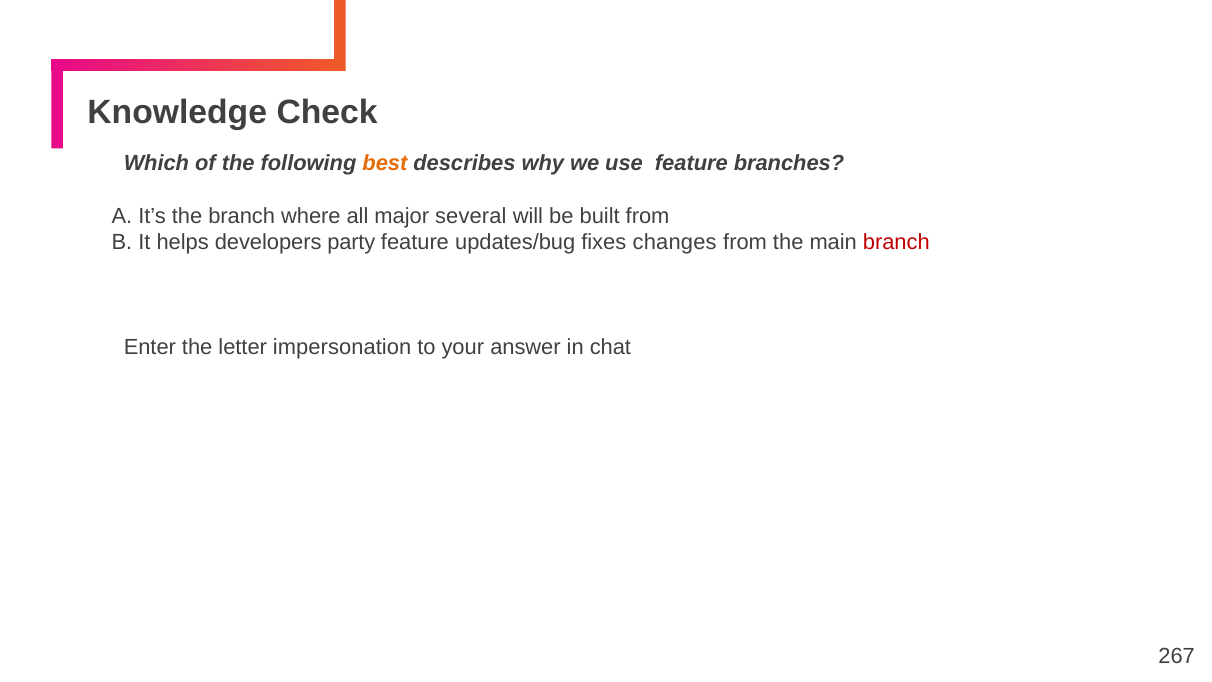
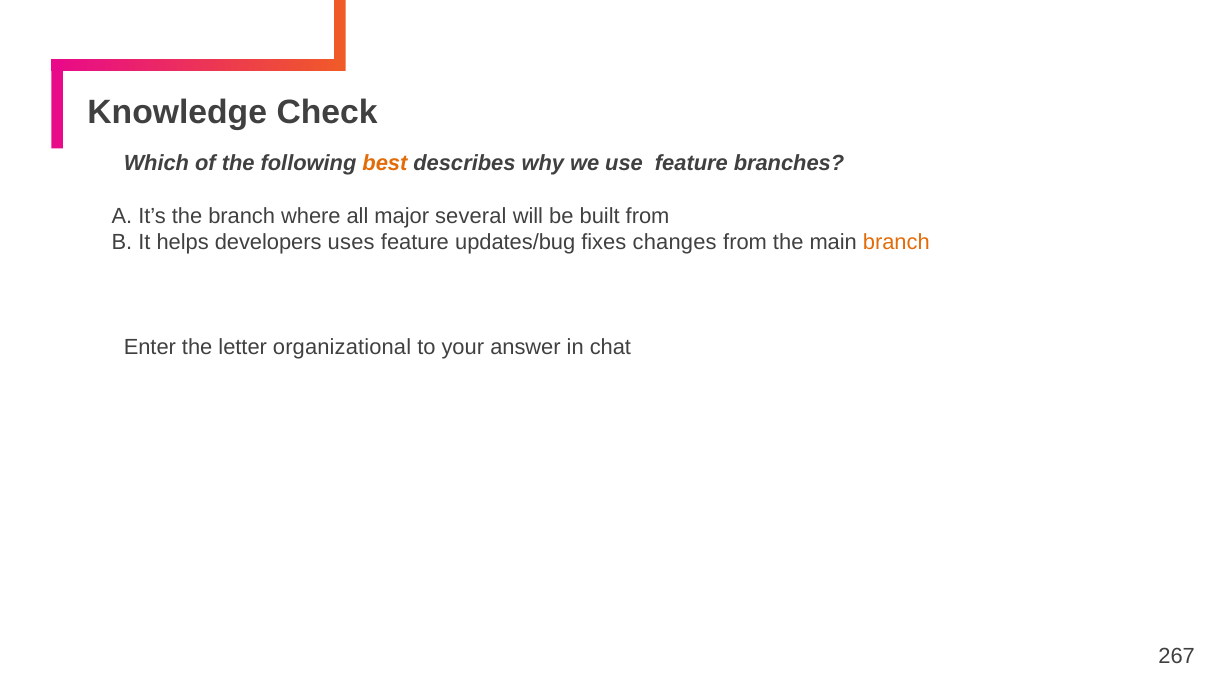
party: party -> uses (351, 242)
branch colour: red -> orange (896, 242)
impersonation: impersonation -> organizational (342, 347)
